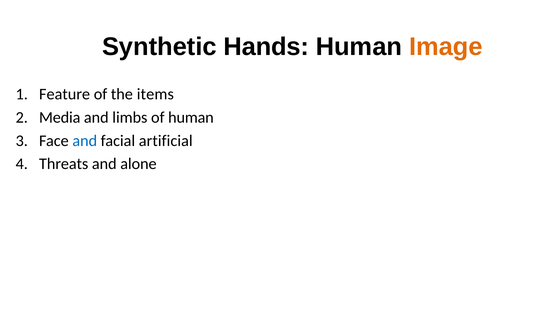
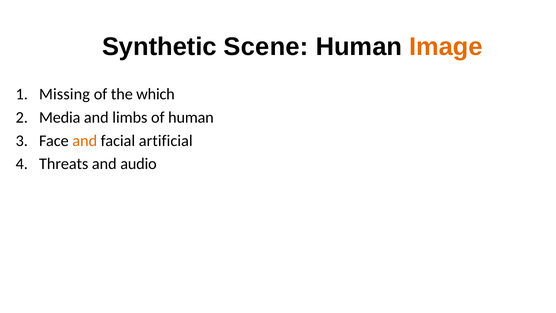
Hands: Hands -> Scene (266, 47)
Feature: Feature -> Missing (65, 94)
items: items -> which (155, 94)
and colour: blue -> orange (85, 141)
alone: alone -> audio (138, 164)
